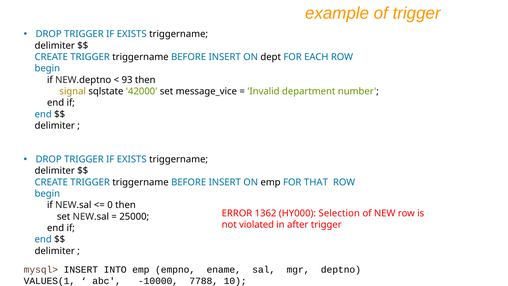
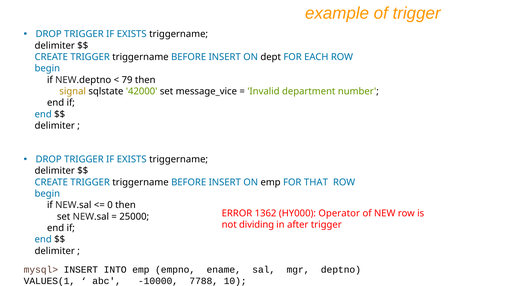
93: 93 -> 79 (127, 80)
Selection: Selection -> Operator (339, 213)
violated: violated -> dividing (257, 225)
